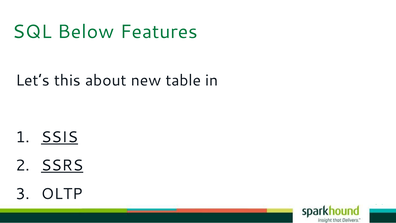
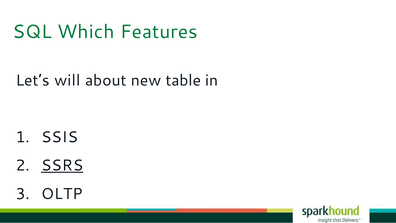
Below: Below -> Which (86, 32)
this: this -> will (67, 80)
SSIS underline: present -> none (59, 137)
